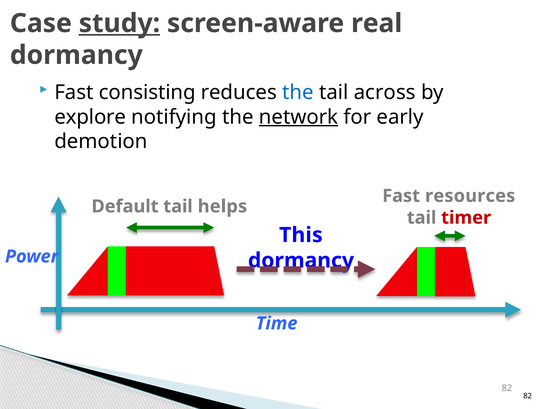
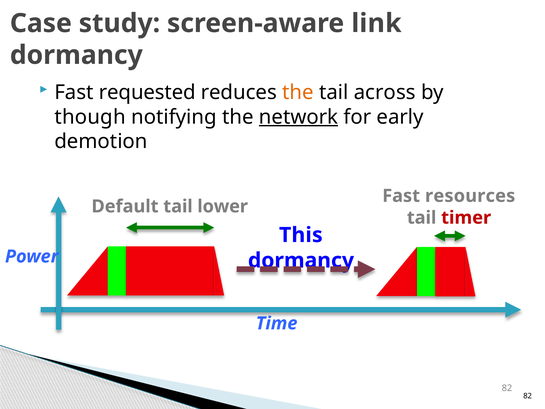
study underline: present -> none (119, 23)
real: real -> link (376, 23)
consisting: consisting -> requested (147, 92)
the colour: blue -> orange (298, 92)
explore: explore -> though (90, 117)
helps: helps -> lower (223, 206)
